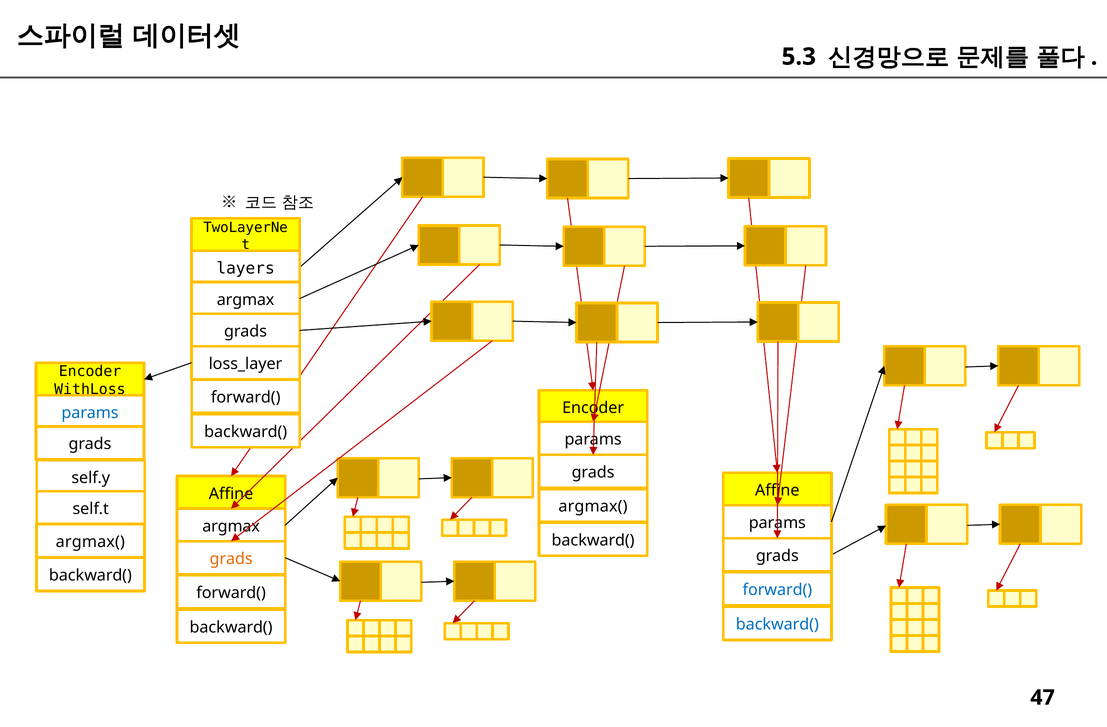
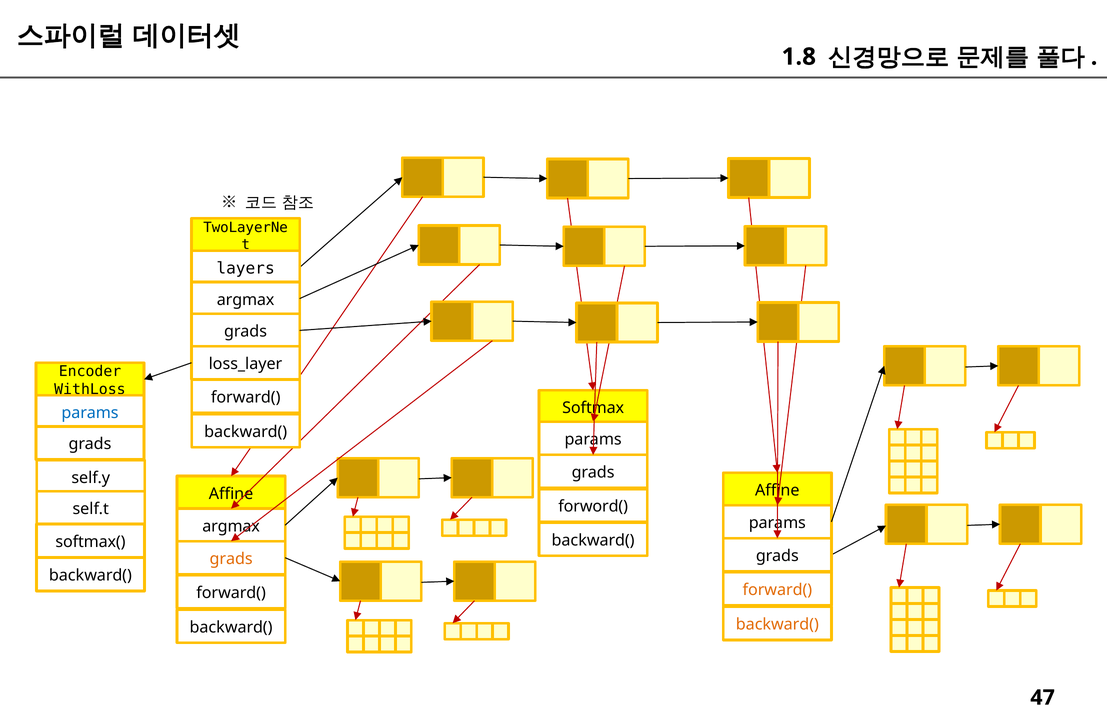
5.3: 5.3 -> 1.8 (799, 57)
Encoder: Encoder -> Softmax (593, 408)
argmax(: argmax( -> forword( (593, 507)
argmax(: argmax( -> softmax( (90, 542)
forward( colour: blue -> orange (777, 590)
backward( colour: blue -> orange (777, 625)
